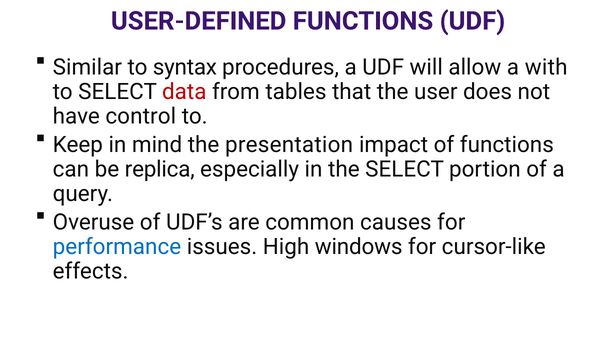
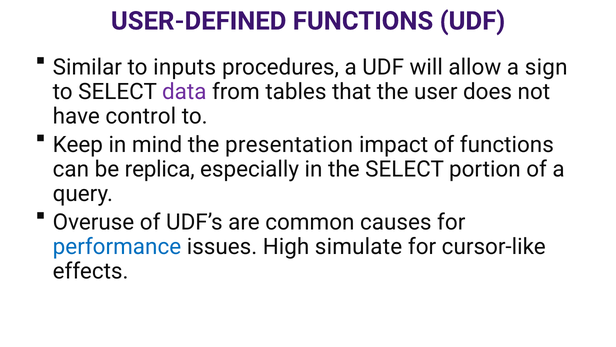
syntax: syntax -> inputs (185, 67)
with: with -> sign (546, 67)
data colour: red -> purple (184, 92)
windows: windows -> simulate (359, 246)
